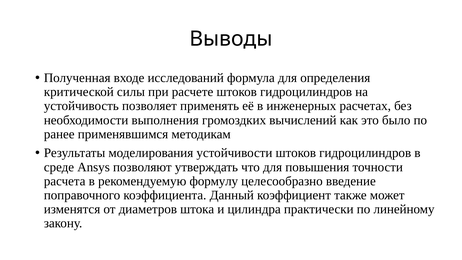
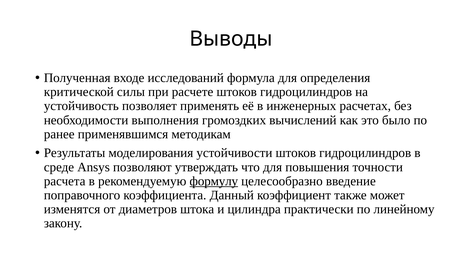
формулу underline: none -> present (214, 181)
